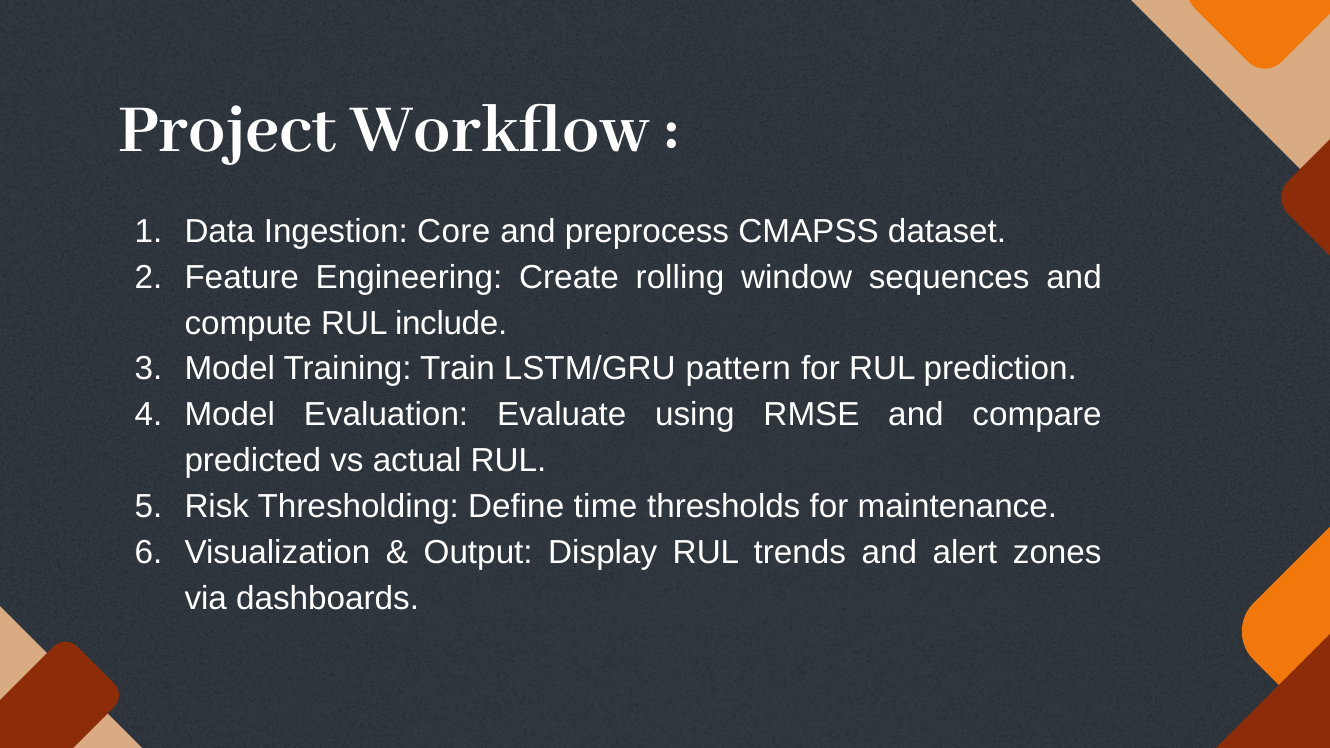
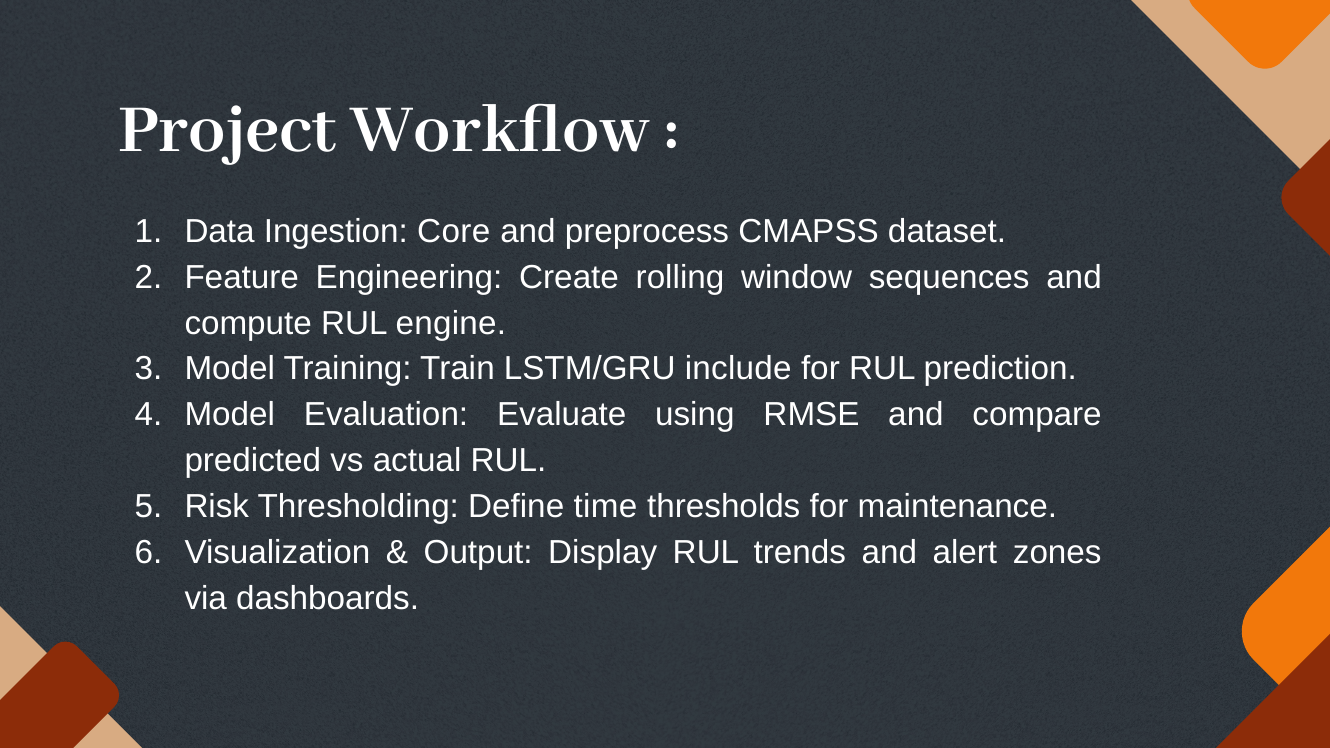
include: include -> engine (451, 323)
pattern: pattern -> include (738, 369)
